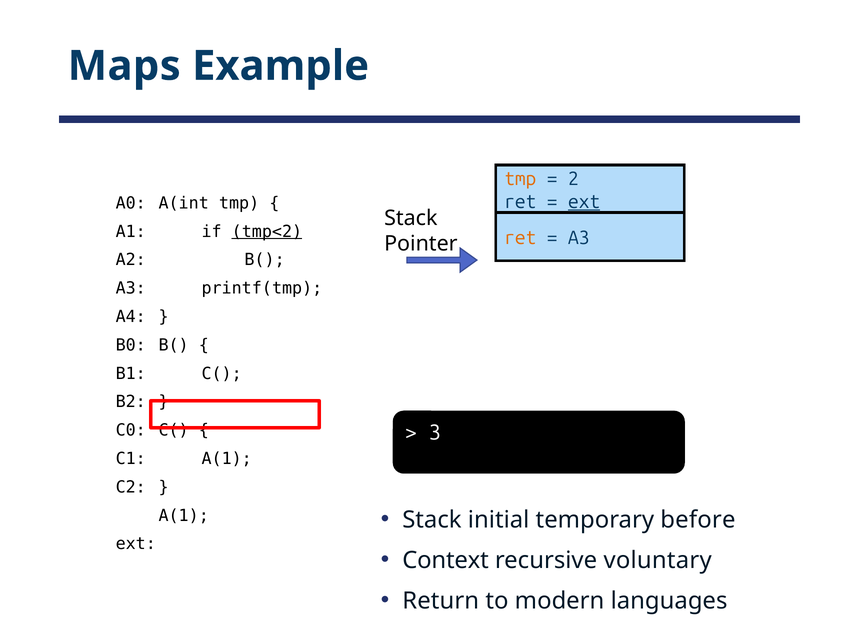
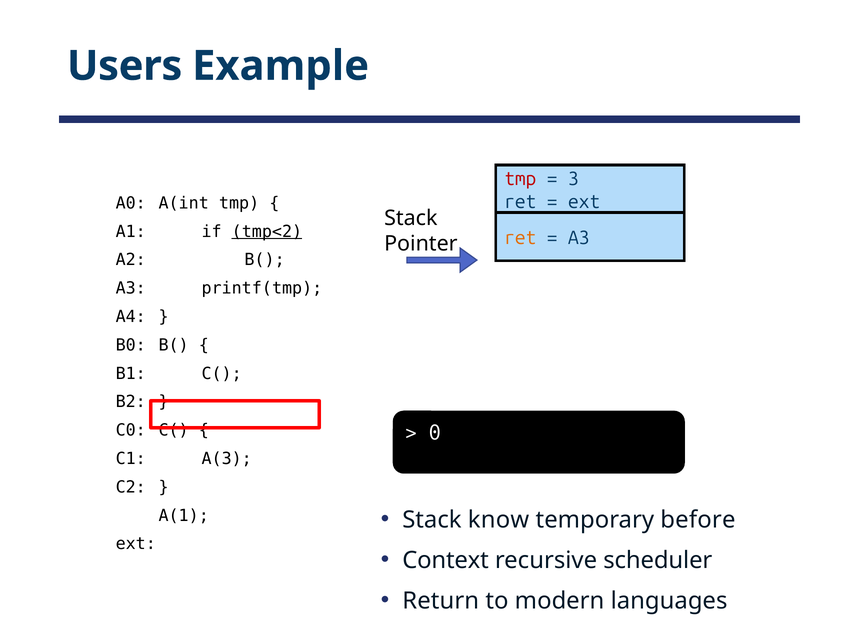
Maps: Maps -> Users (125, 66)
tmp colour: orange -> red (520, 179)
2: 2 -> 3 (573, 179)
ext underline: present -> none (584, 202)
3: 3 -> 0 (435, 433)
C1 A(1: A(1 -> A(3 (227, 459)
initial: initial -> know (499, 520)
voluntary: voluntary -> scheduler (658, 560)
